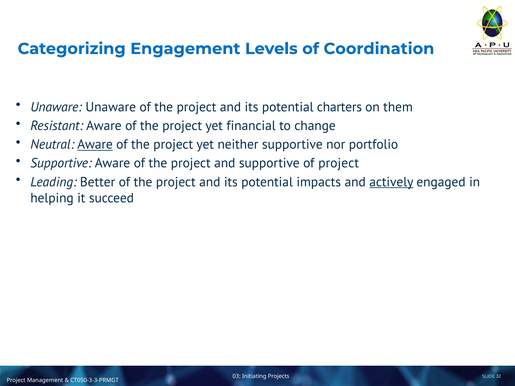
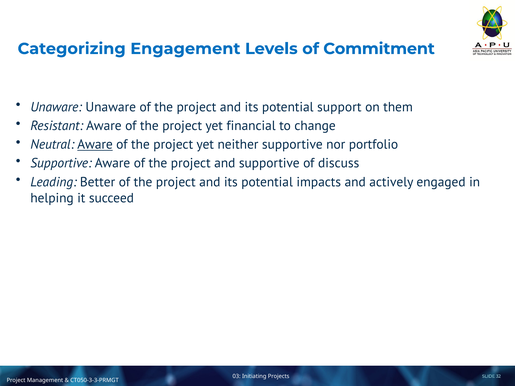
Coordination: Coordination -> Commitment (379, 49)
charters: charters -> support (339, 107)
of project: project -> discuss (339, 163)
actively underline: present -> none (391, 182)
